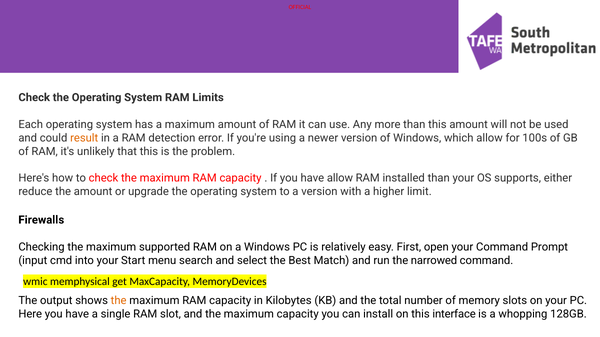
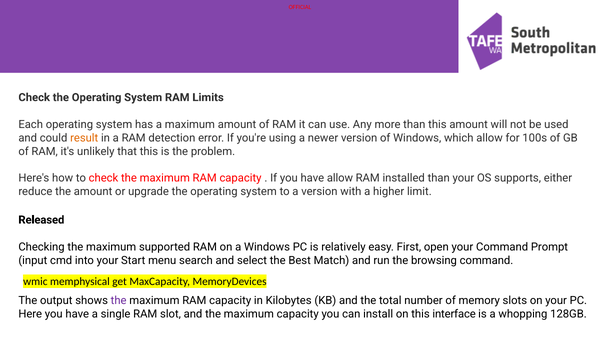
Firewalls: Firewalls -> Released (41, 220)
narrowed: narrowed -> browsing (434, 261)
the colour: orange -> purple (119, 301)
